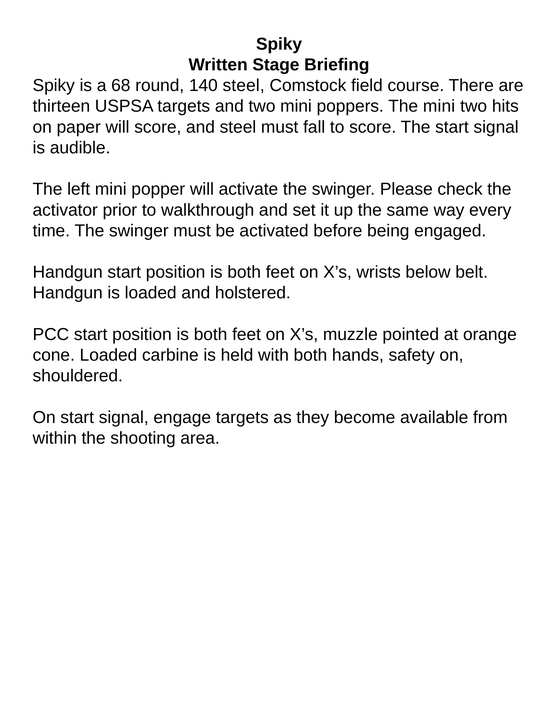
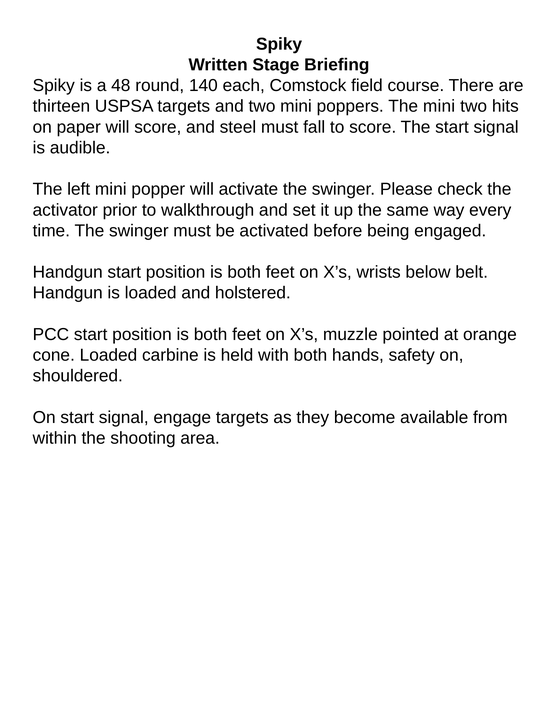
68: 68 -> 48 (121, 85)
140 steel: steel -> each (244, 85)
